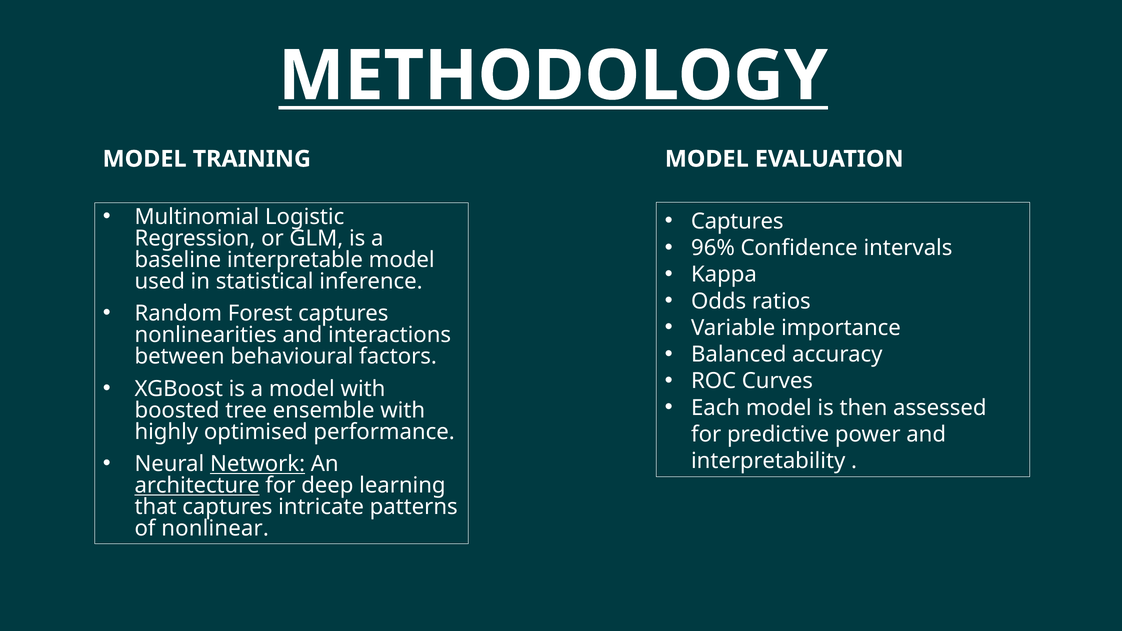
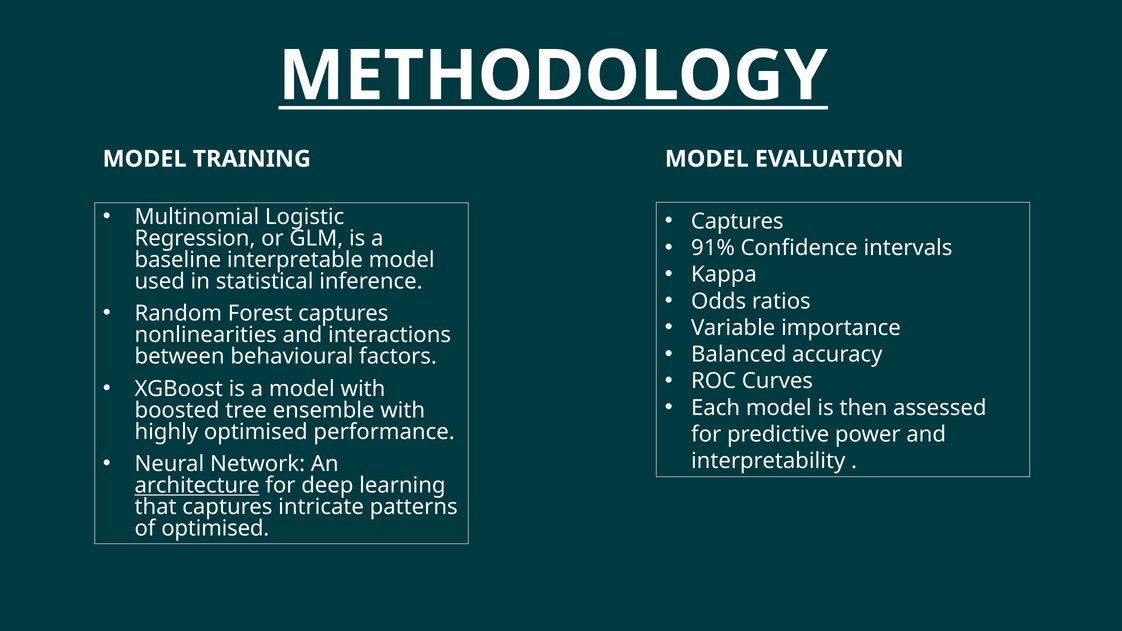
96%: 96% -> 91% (713, 248)
Network underline: present -> none (258, 464)
of nonlinear: nonlinear -> optimised (215, 529)
